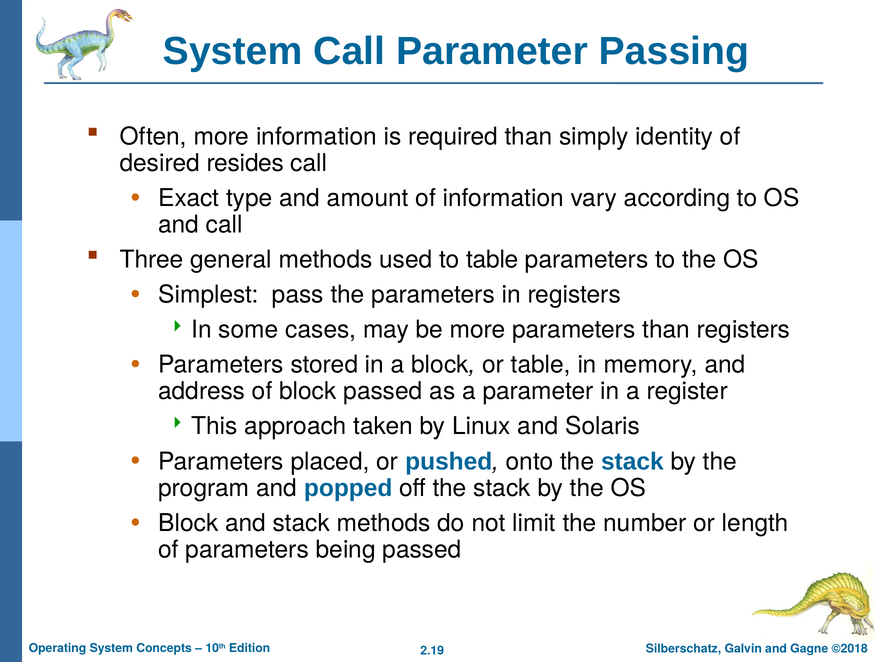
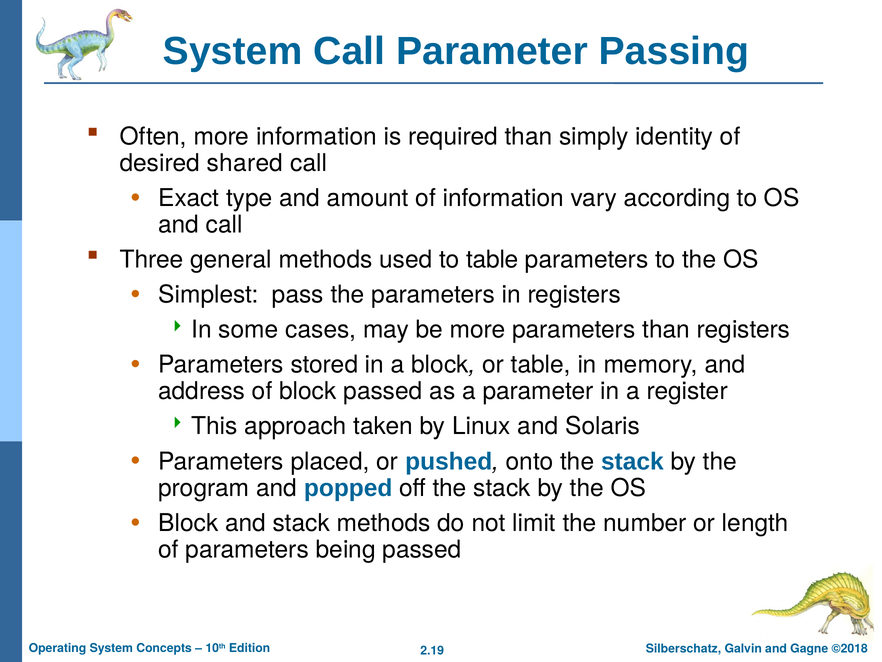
resides: resides -> shared (245, 163)
